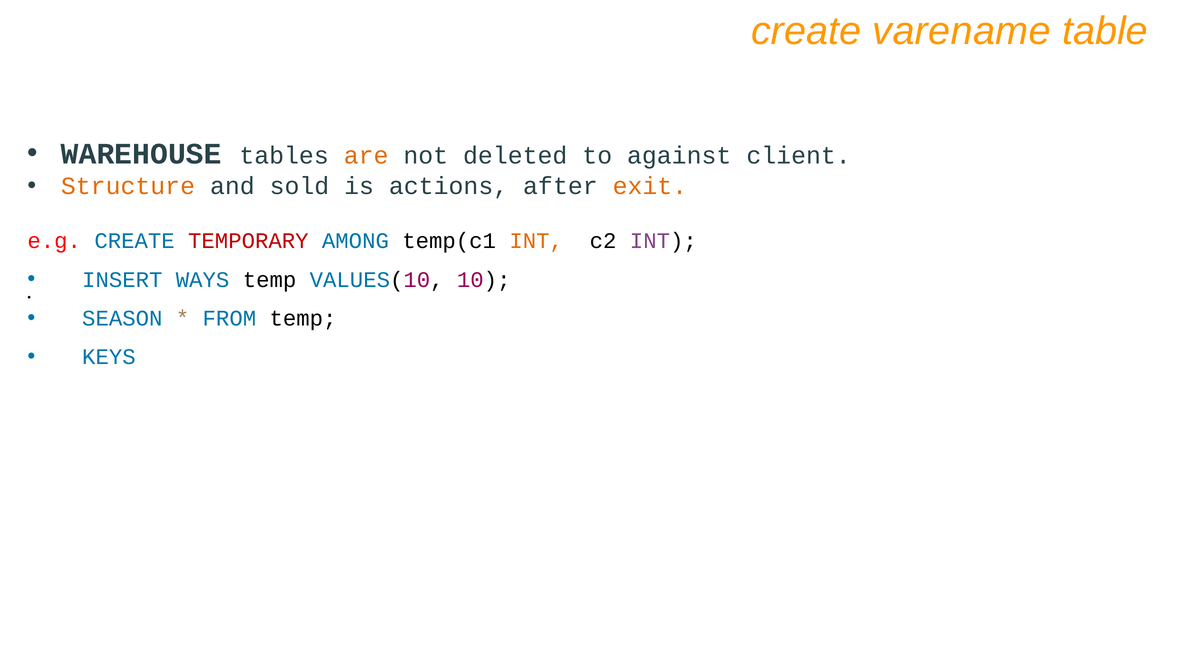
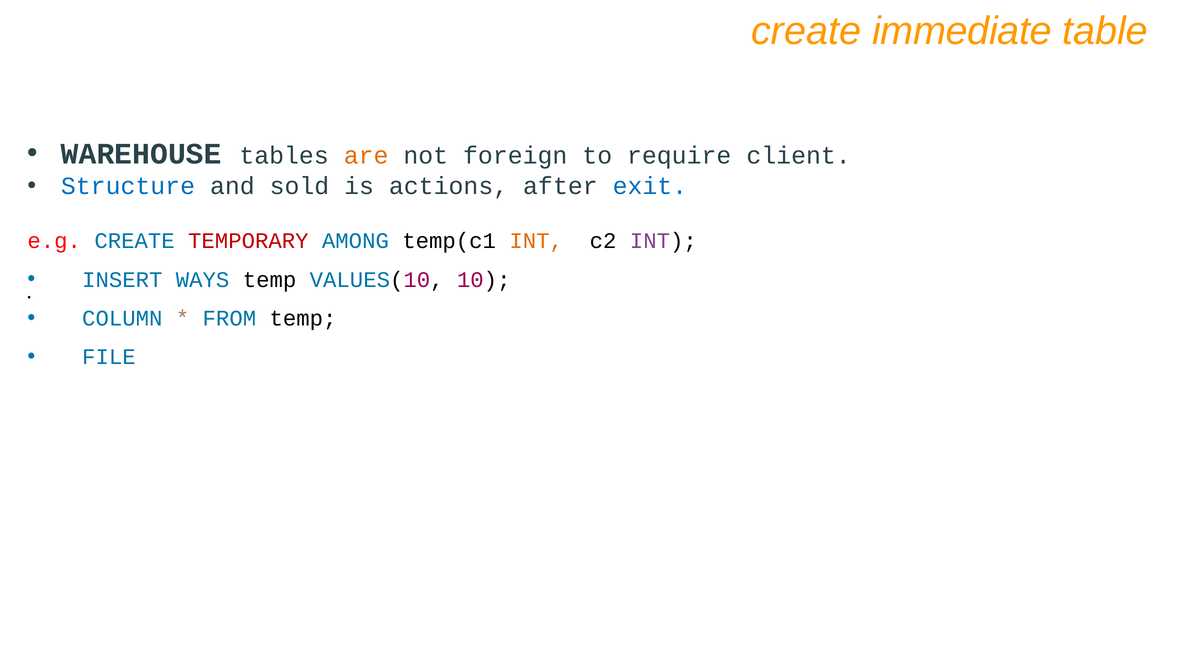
varename: varename -> immediate (962, 31)
deleted: deleted -> foreign (515, 156)
against: against -> require (679, 156)
Structure colour: orange -> blue (128, 186)
exit colour: orange -> blue (650, 186)
SEASON: SEASON -> COLUMN (122, 319)
KEYS: KEYS -> FILE (109, 357)
